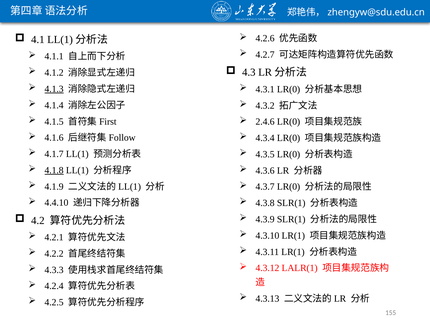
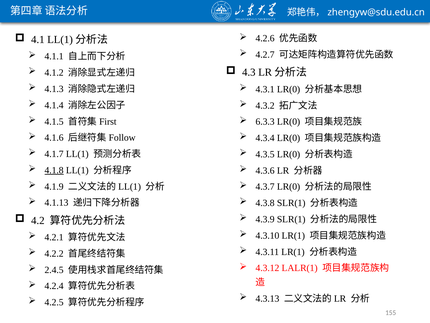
4.1.3 underline: present -> none (54, 89)
2.4.6: 2.4.6 -> 6.3.3 (265, 122)
4.4.10: 4.4.10 -> 4.1.13 (56, 203)
4.3.3: 4.3.3 -> 2.4.5 (54, 269)
